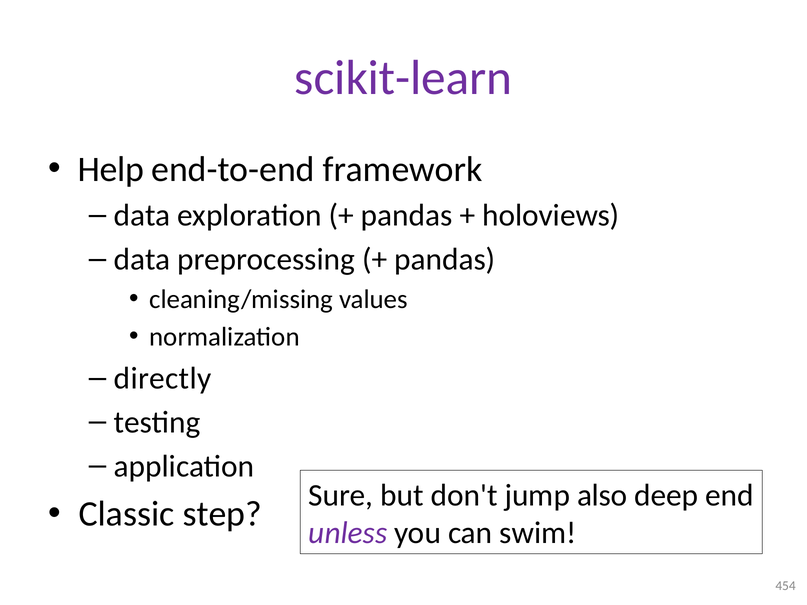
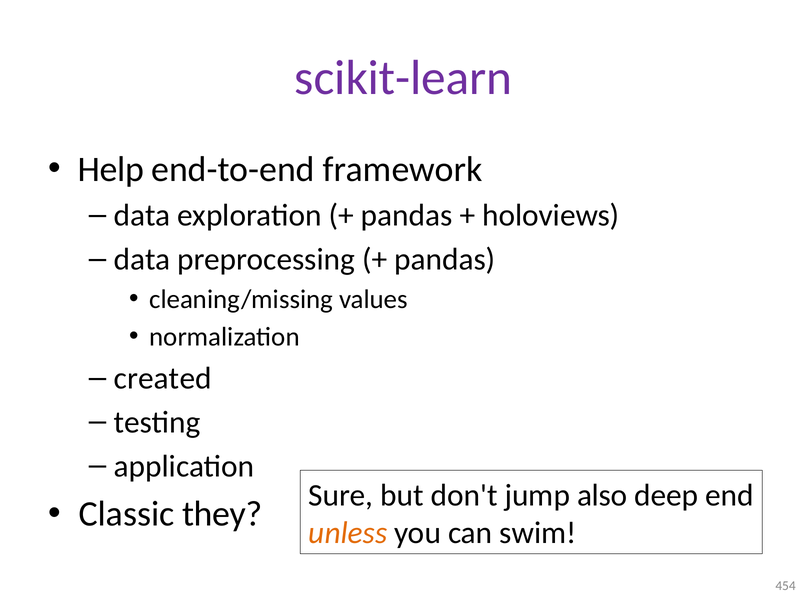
directly: directly -> created (163, 379)
step: step -> they (222, 514)
unless colour: purple -> orange (348, 533)
